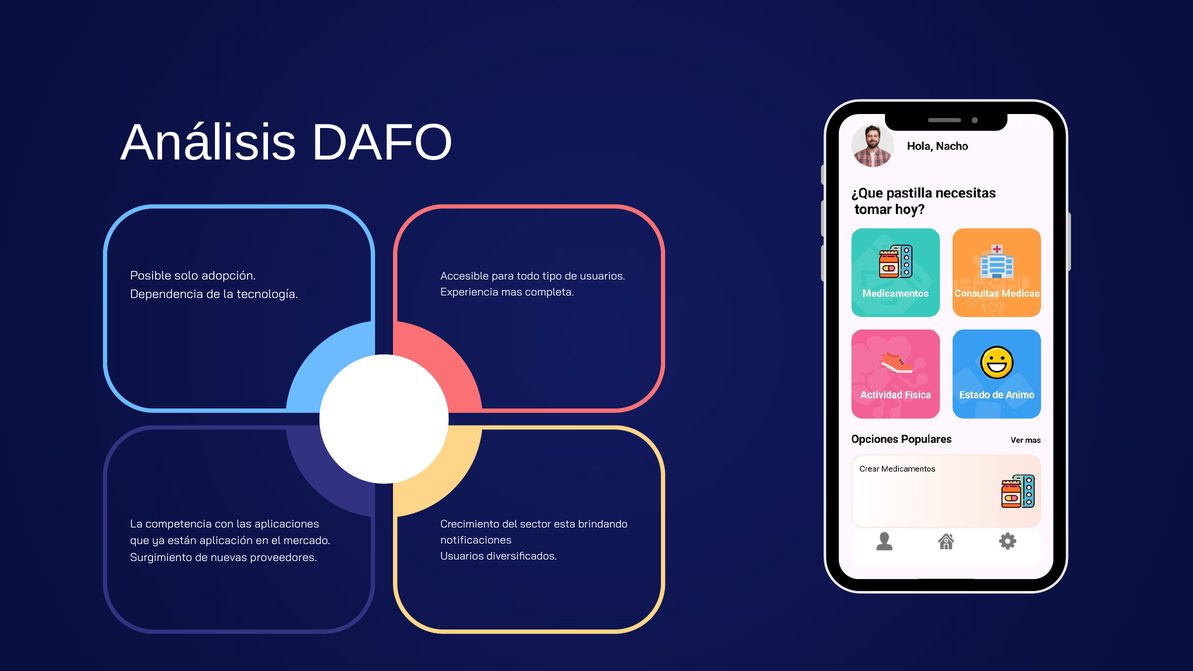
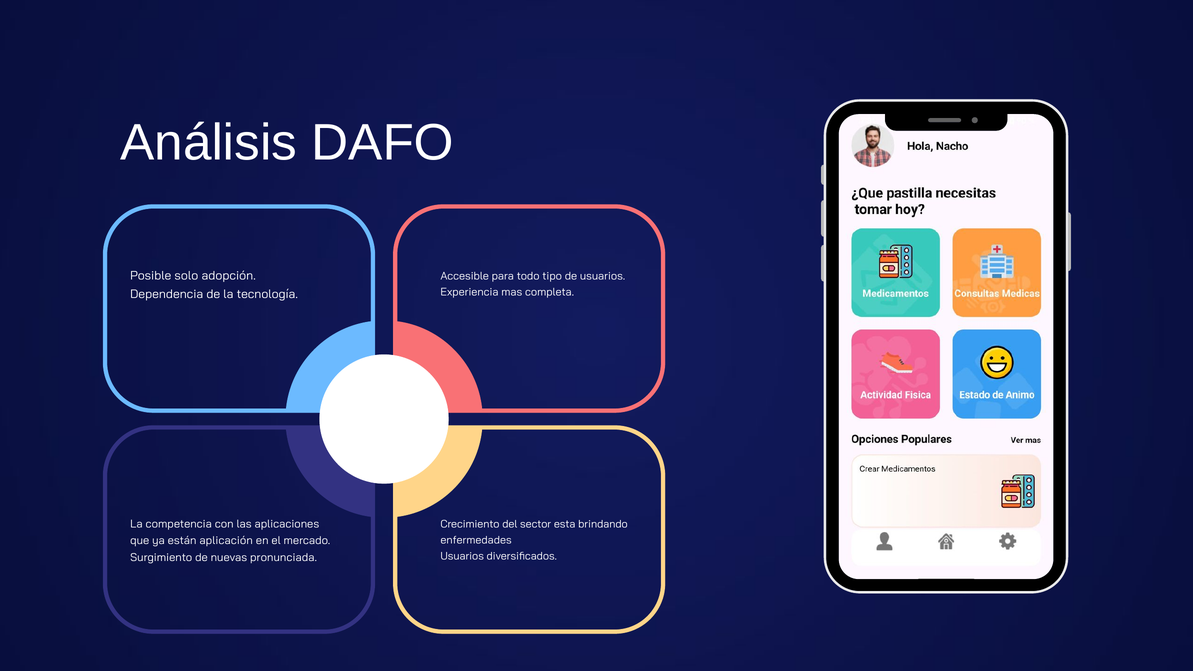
notificaciones: notificaciones -> enfermedades (476, 540)
proveedores: proveedores -> pronunciada (284, 558)
